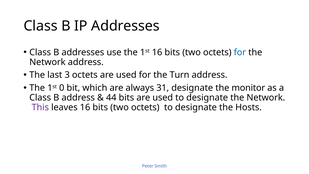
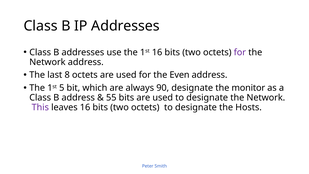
for colour: blue -> purple (240, 52)
3: 3 -> 8 (67, 75)
Turn: Turn -> Even (180, 75)
0: 0 -> 5 (62, 88)
31: 31 -> 90 (163, 88)
44: 44 -> 55 (111, 98)
